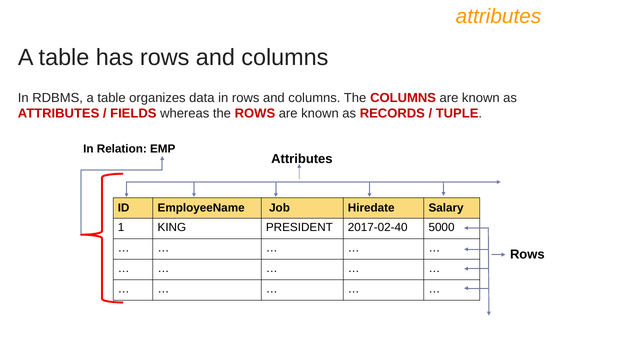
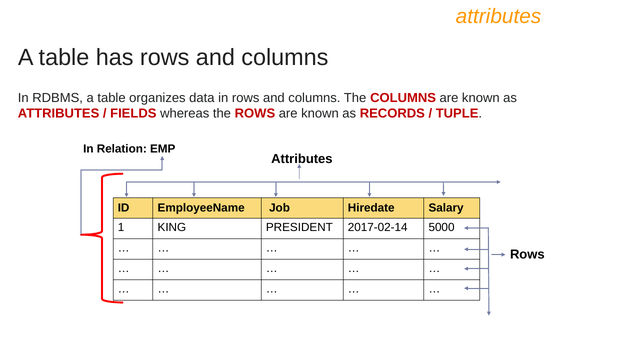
2017-02-40: 2017-02-40 -> 2017-02-14 (378, 227)
